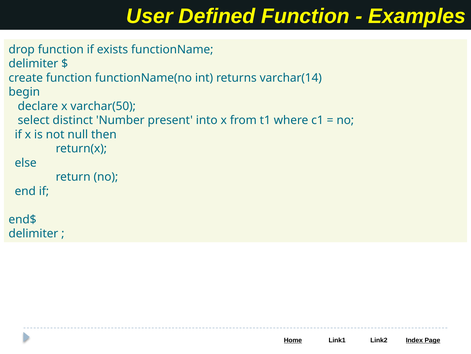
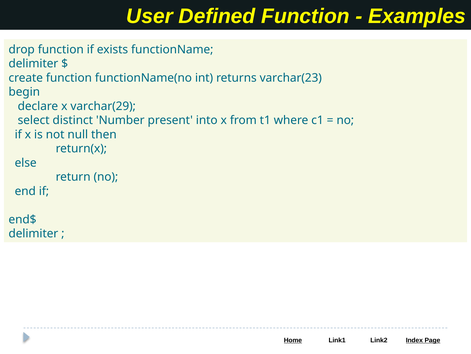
varchar(14: varchar(14 -> varchar(23 (291, 78)
varchar(50: varchar(50 -> varchar(29 (103, 106)
